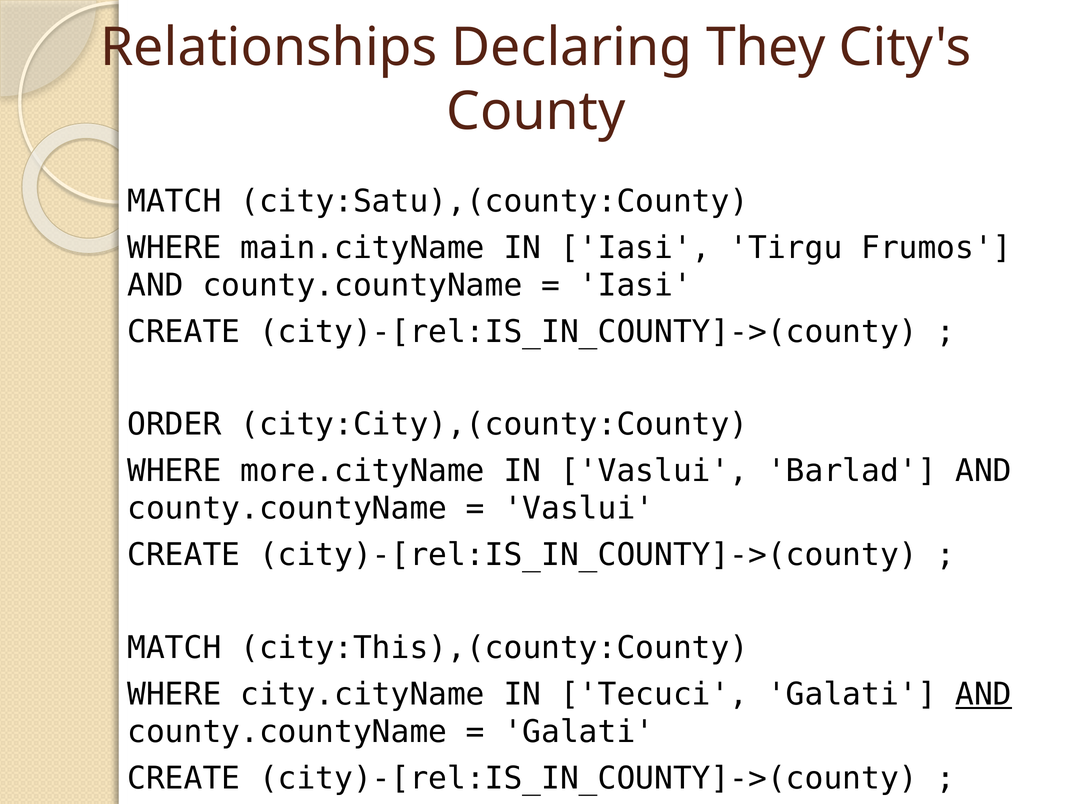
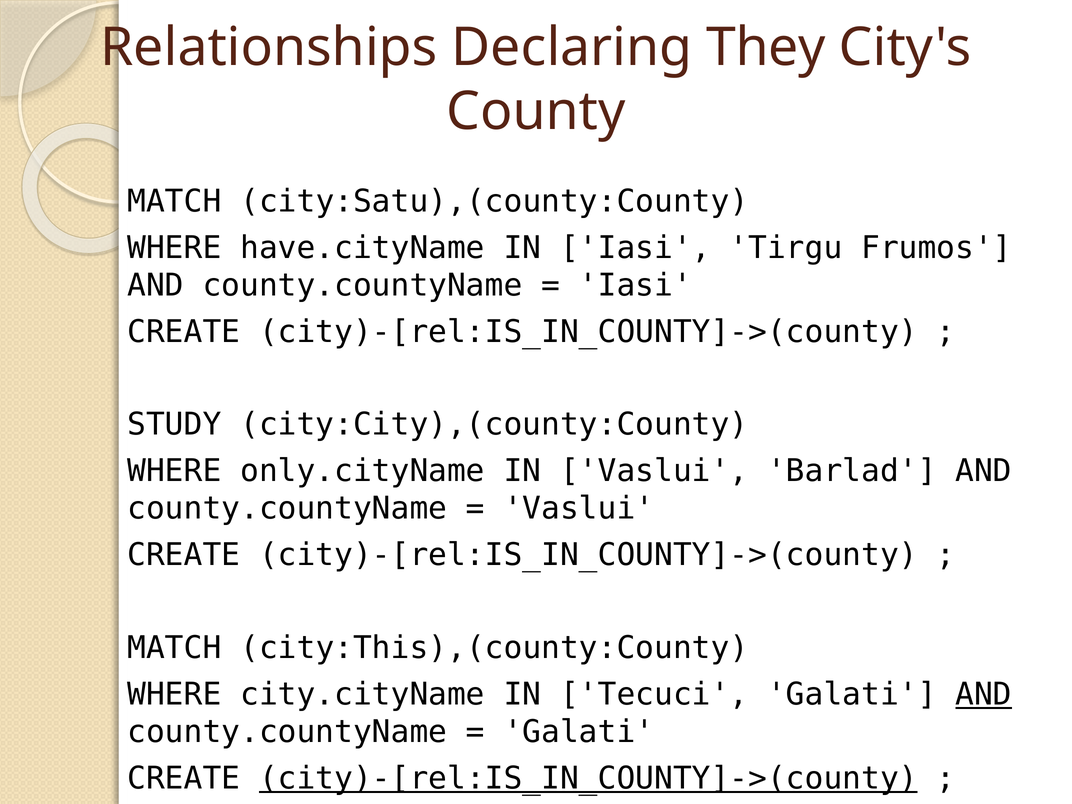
main.cityName: main.cityName -> have.cityName (363, 248)
ORDER: ORDER -> STUDY (174, 425)
more.cityName: more.cityName -> only.cityName (363, 471)
city)-[rel:IS_IN_COUNTY]->(county underline: none -> present (588, 778)
